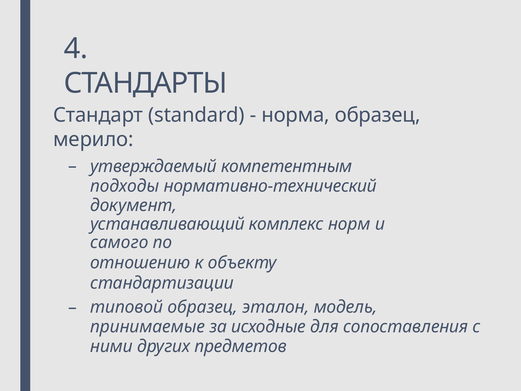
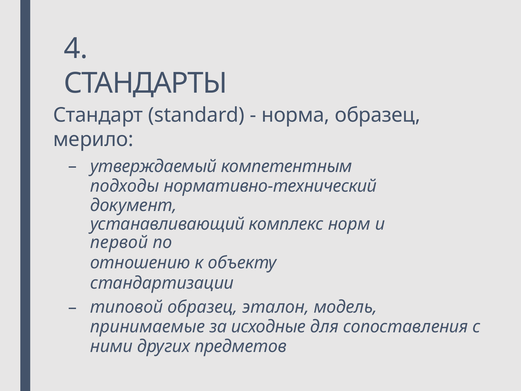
самого: самого -> первой (119, 242)
